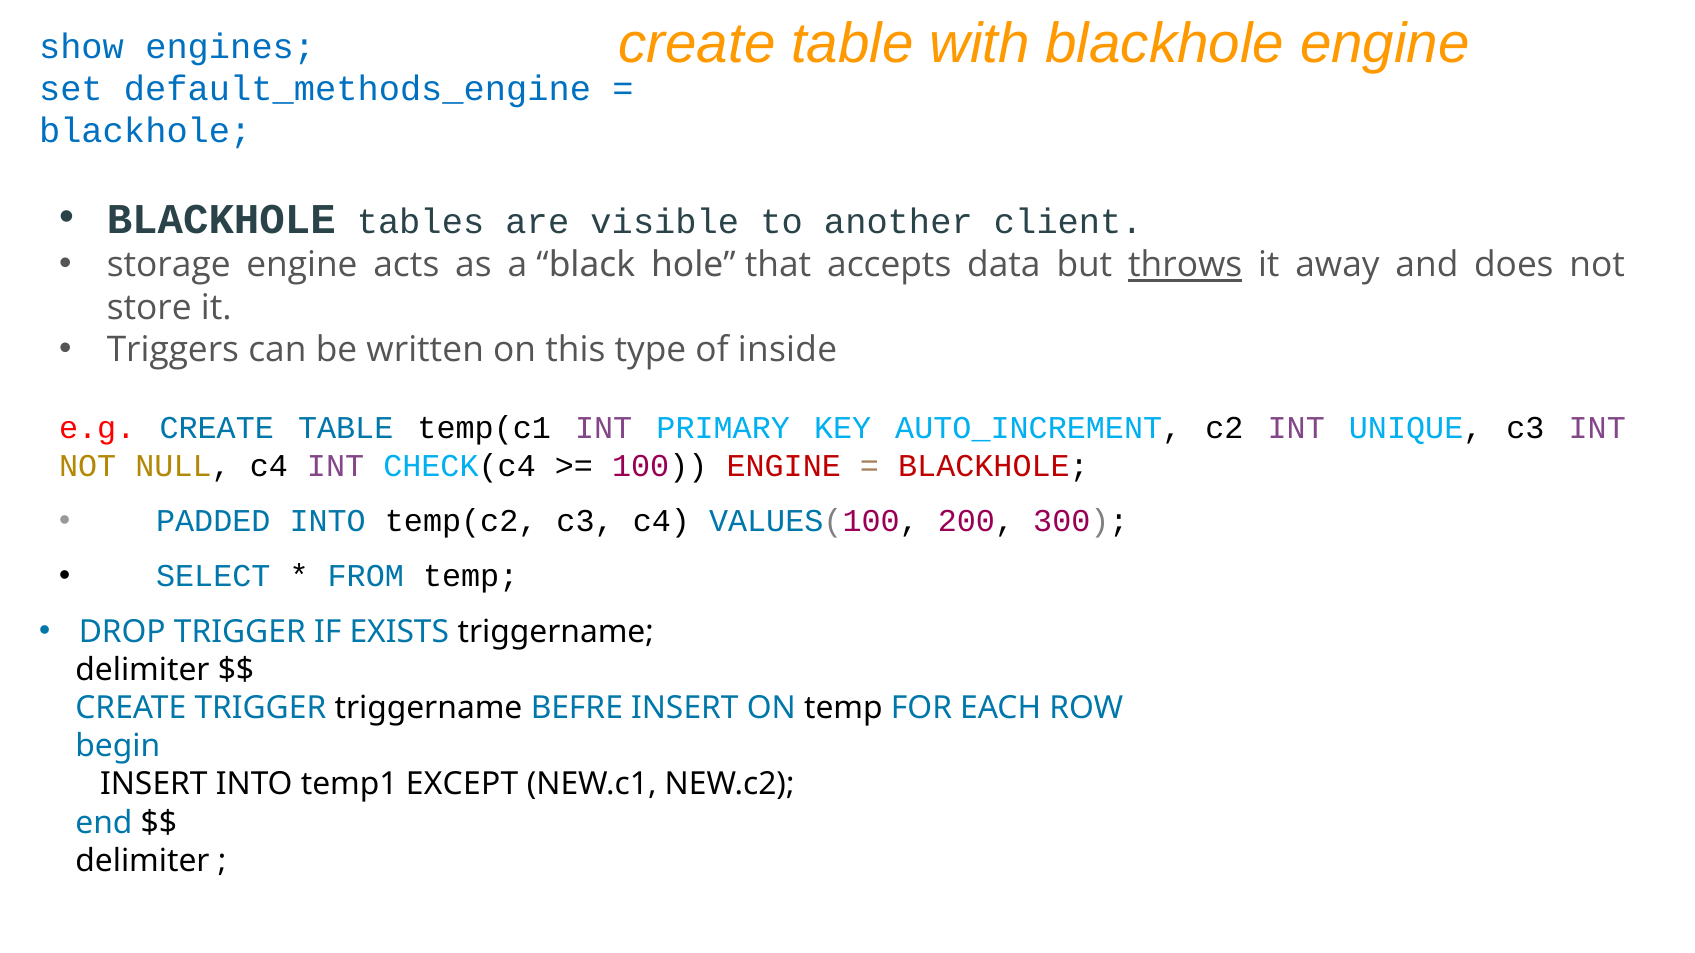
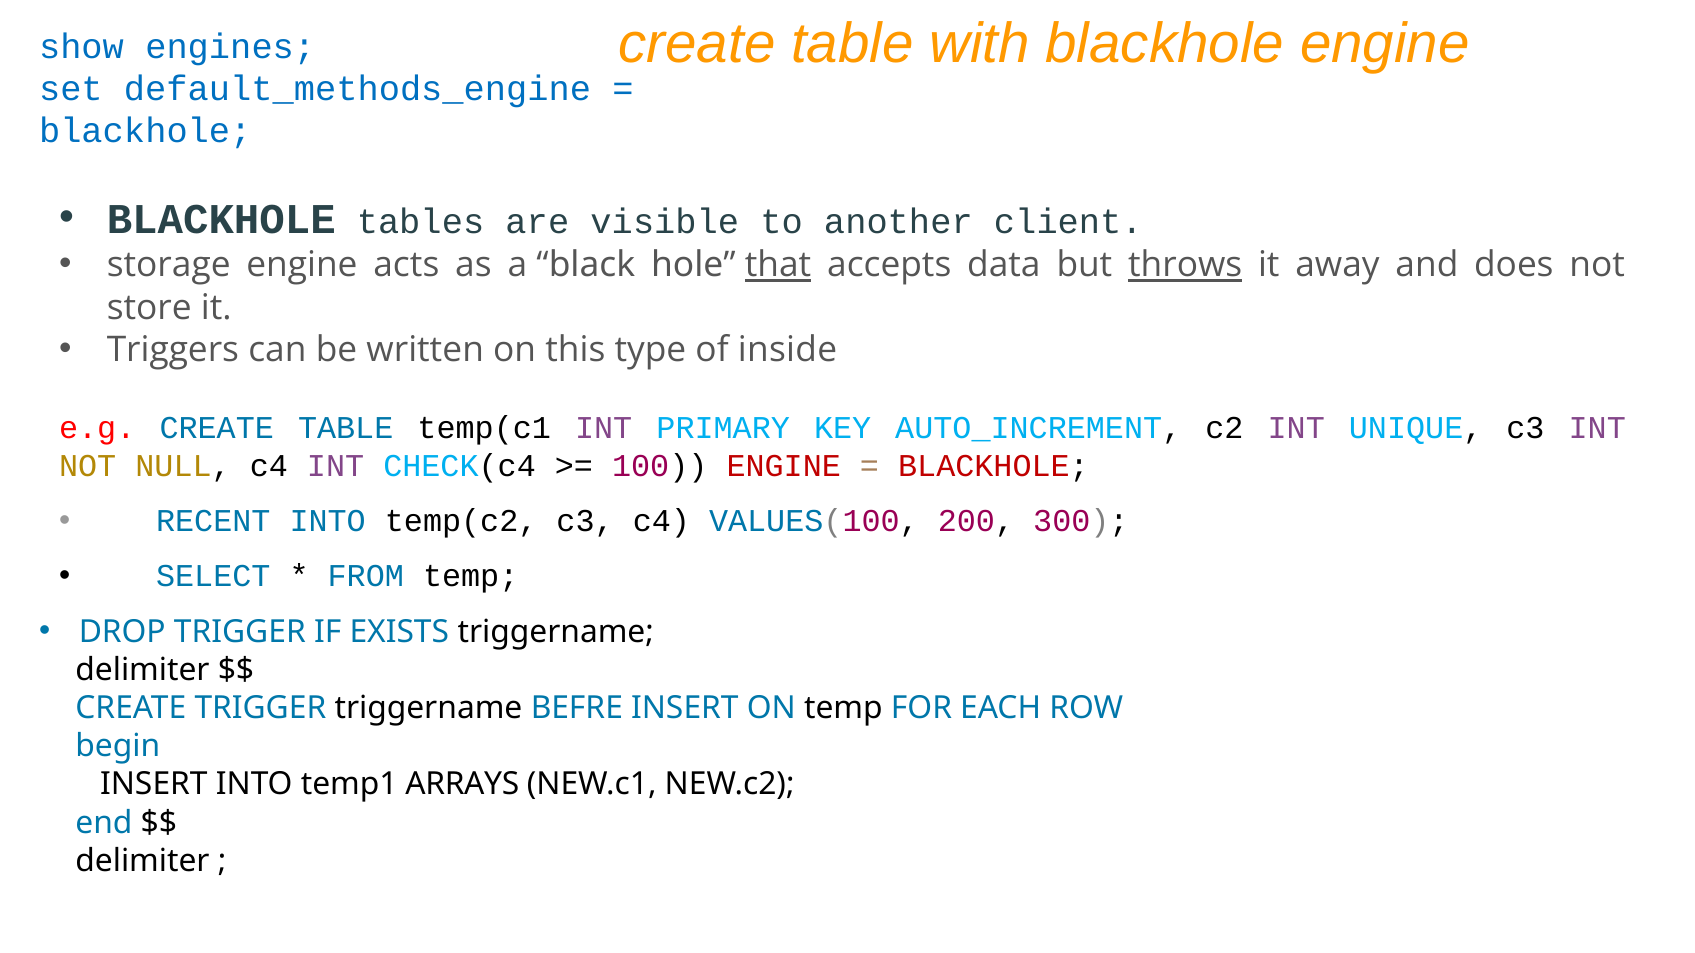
that underline: none -> present (778, 265)
PADDED: PADDED -> RECENT (213, 522)
EXCEPT: EXCEPT -> ARRAYS (462, 785)
